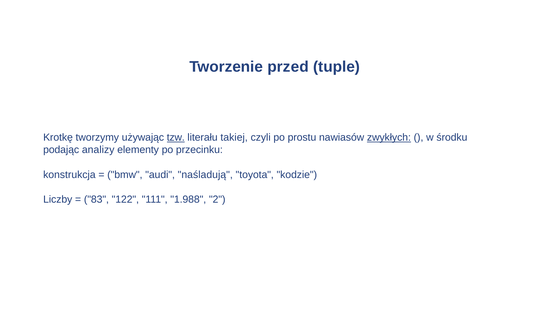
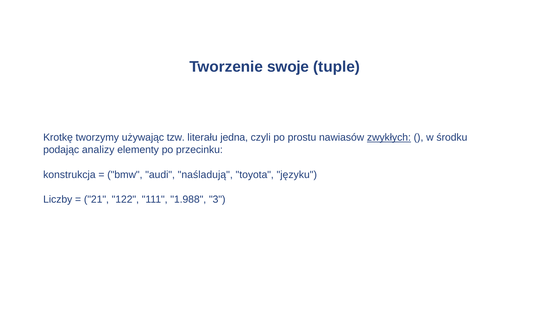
przed: przed -> swoje (288, 67)
tzw underline: present -> none (176, 137)
takiej: takiej -> jedna (234, 137)
kodzie: kodzie -> języku (297, 174)
83: 83 -> 21 (96, 199)
2: 2 -> 3 (217, 199)
